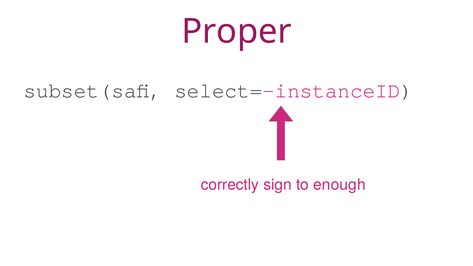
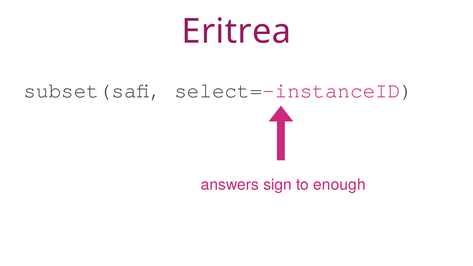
Proper: Proper -> Eritrea (236, 31)
correctly: correctly -> answers (230, 185)
